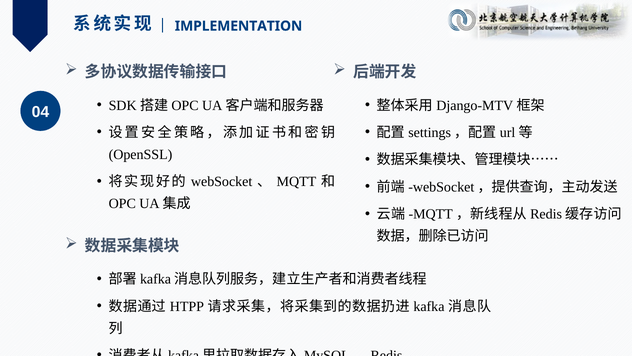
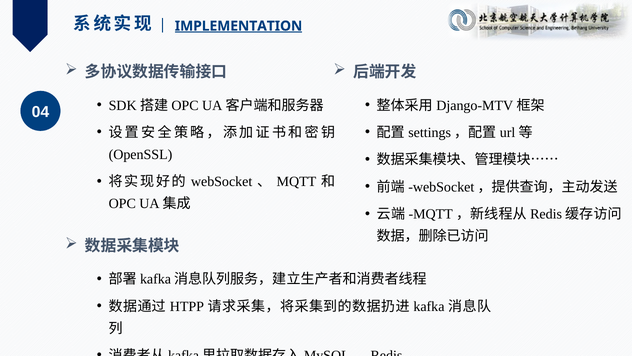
IMPLEMENTATION underline: none -> present (239, 26)
